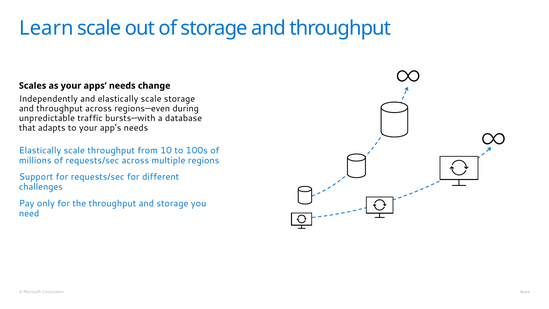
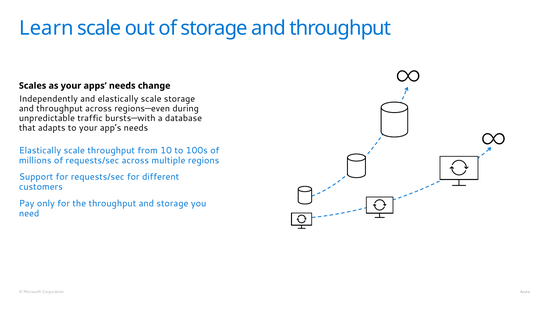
challenges: challenges -> customers (41, 187)
